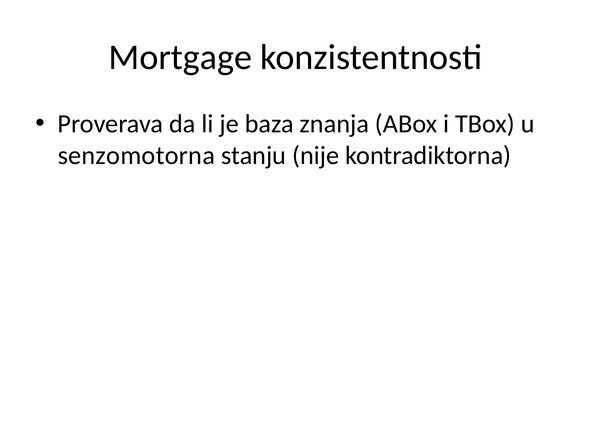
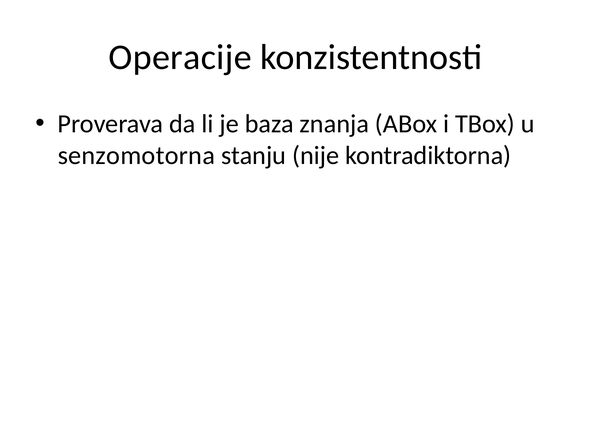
Mortgage: Mortgage -> Operacije (180, 57)
